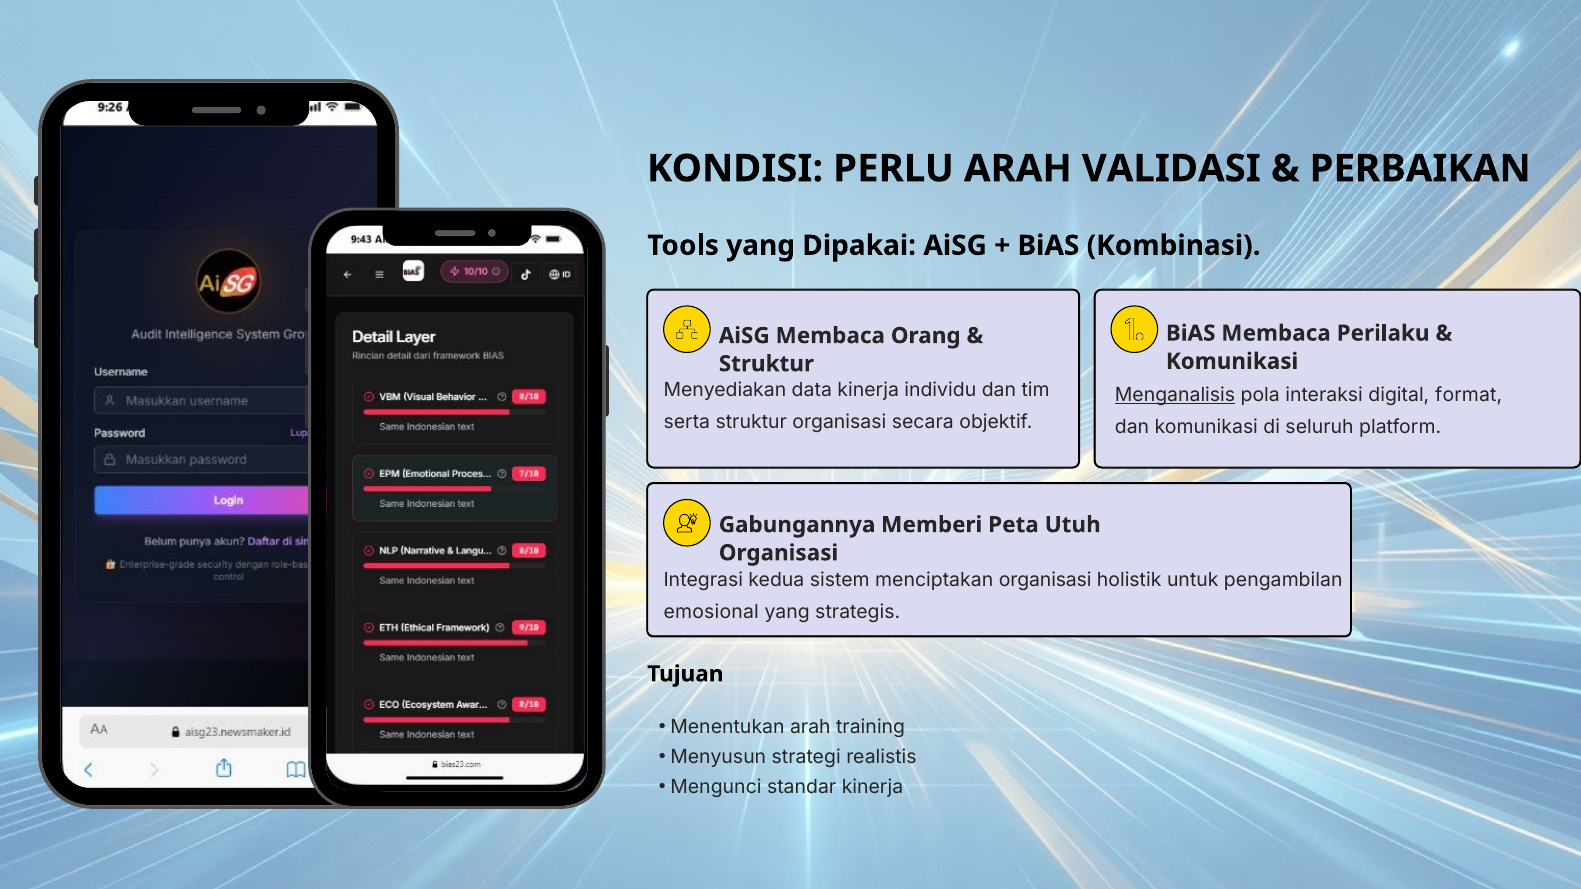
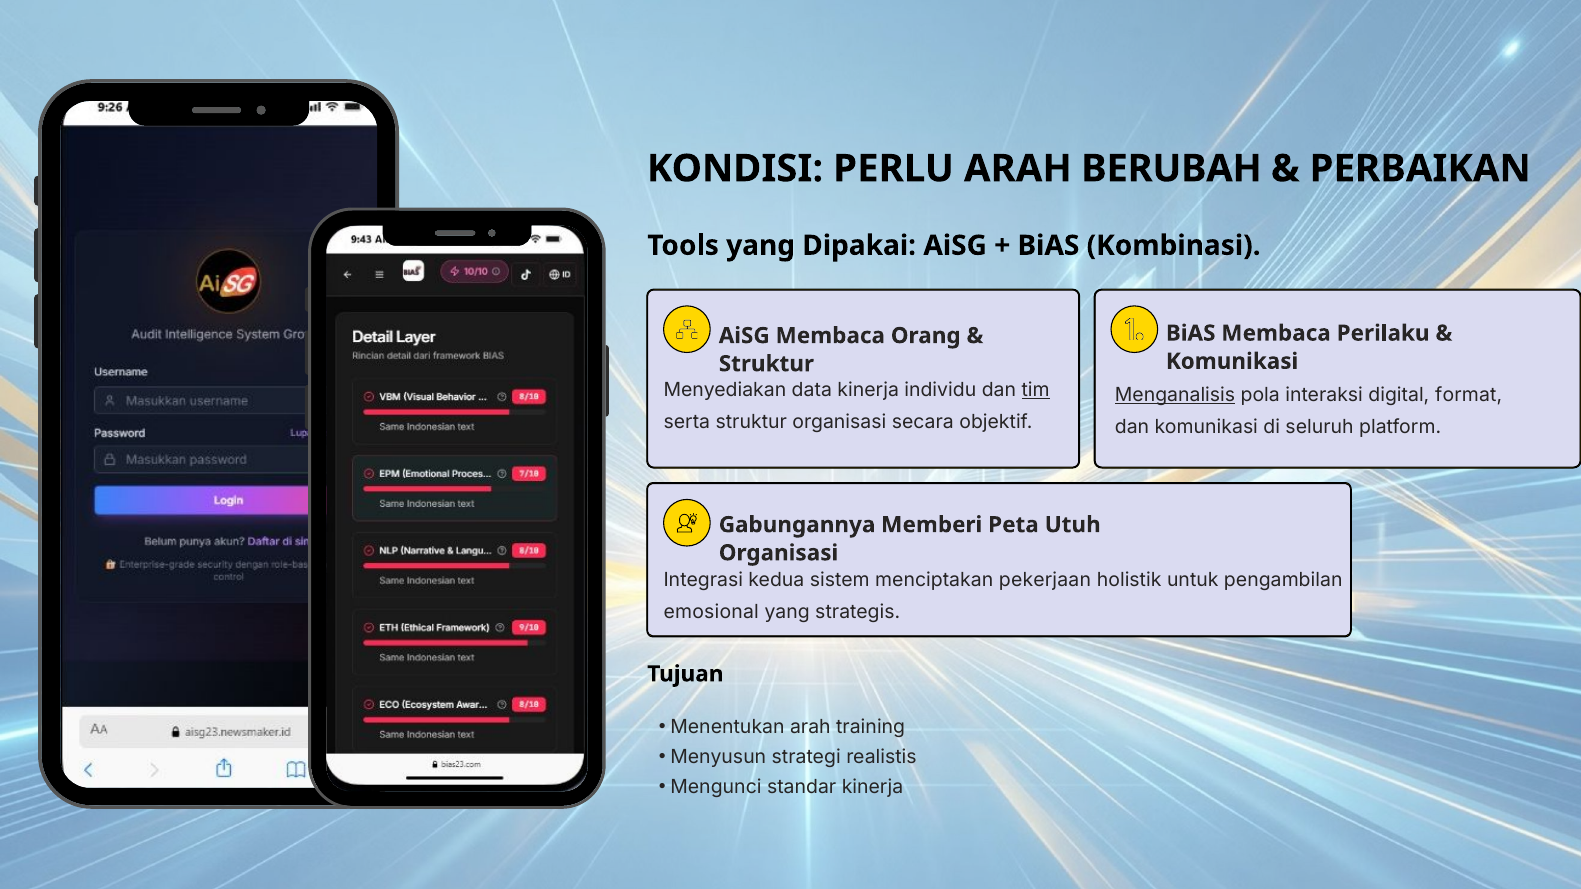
VALIDASI: VALIDASI -> BERUBAH (1171, 169)
tim underline: none -> present (1036, 390)
menciptakan organisasi: organisasi -> pekerjaan (1045, 580)
